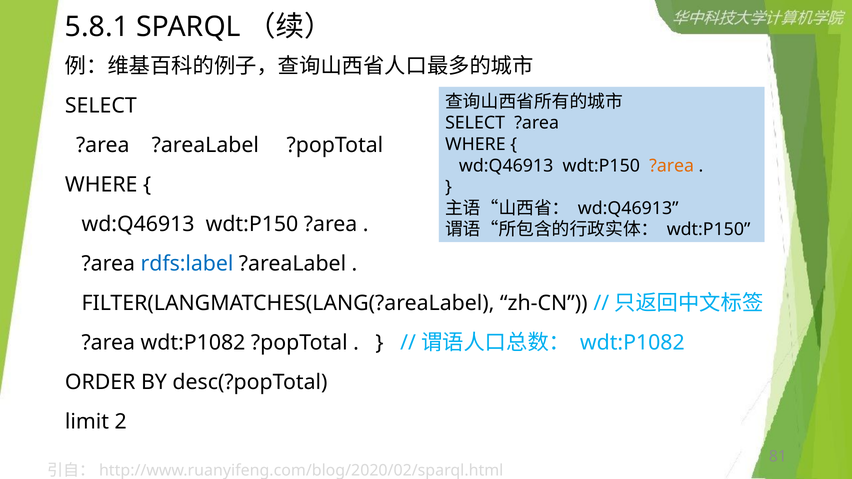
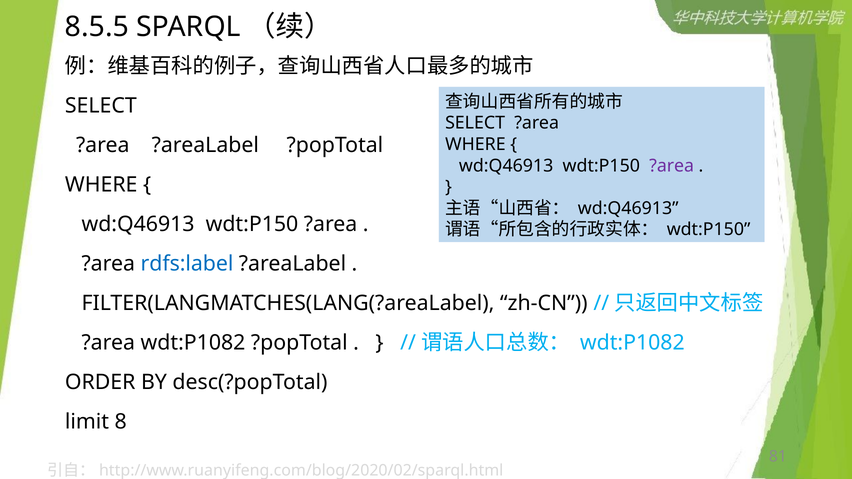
5.8.1: 5.8.1 -> 8.5.5 (97, 27)
?area colour: orange -> purple (672, 166)
2: 2 -> 8 (121, 422)
